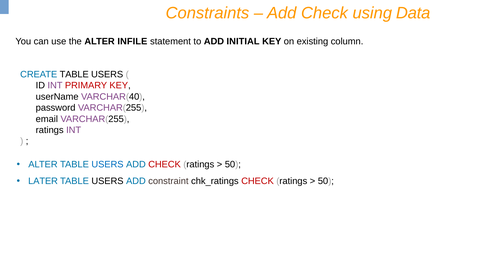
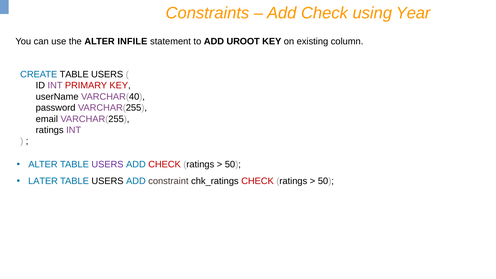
Data: Data -> Year (413, 13)
INITIAL: INITIAL -> UROOT (243, 41)
USERS colour: blue -> purple (107, 165)
